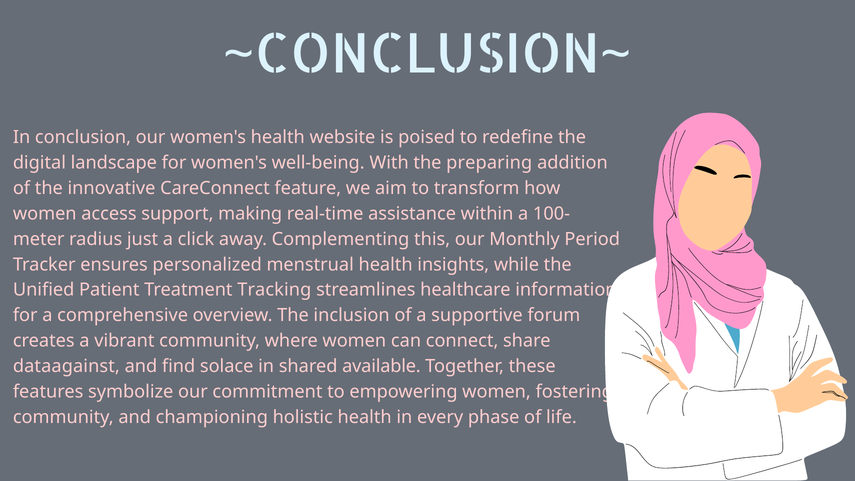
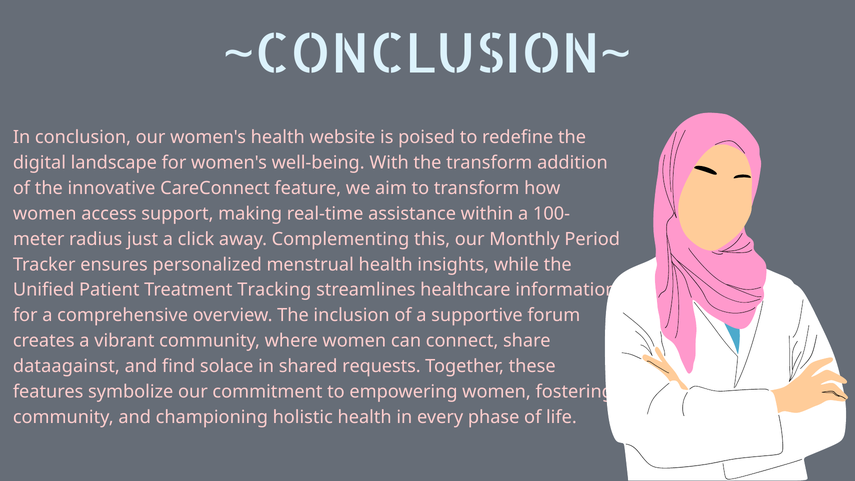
the preparing: preparing -> transform (489, 163)
available: available -> requests (381, 366)
